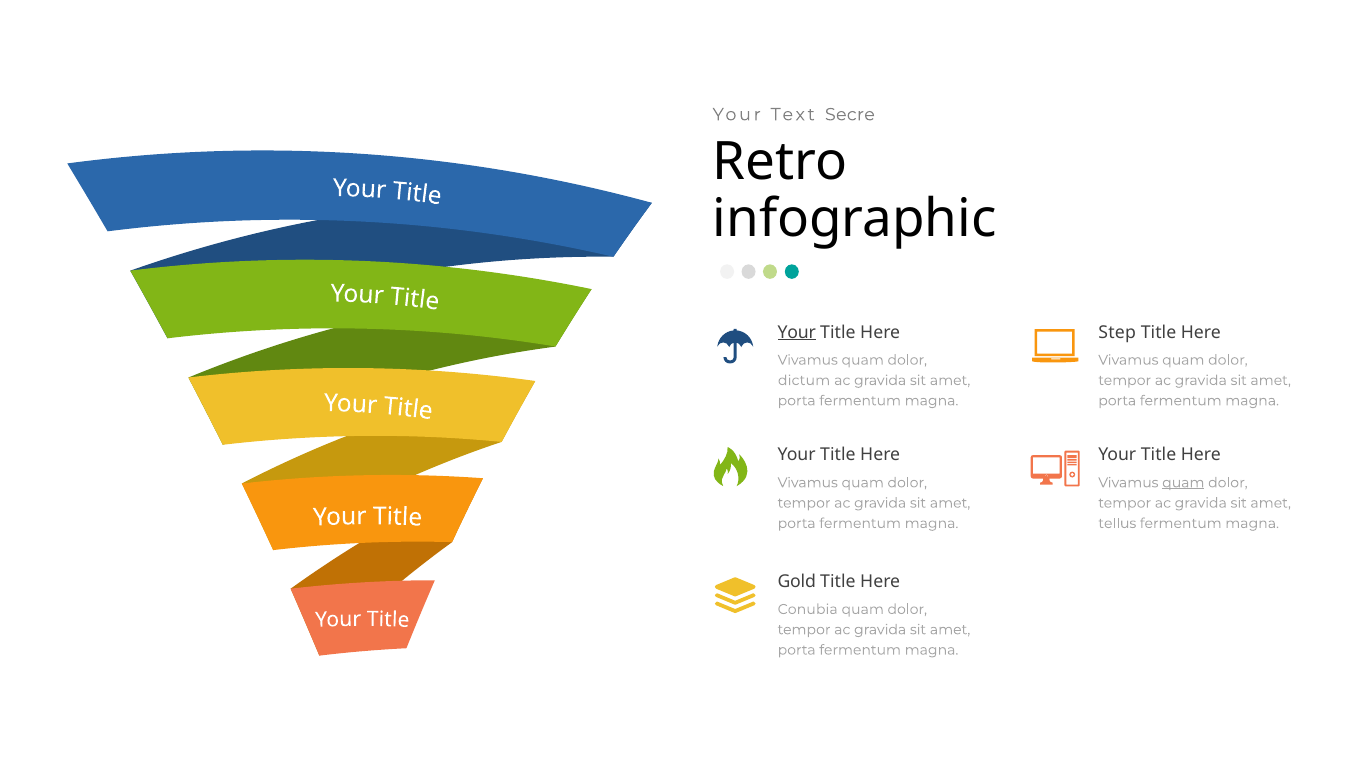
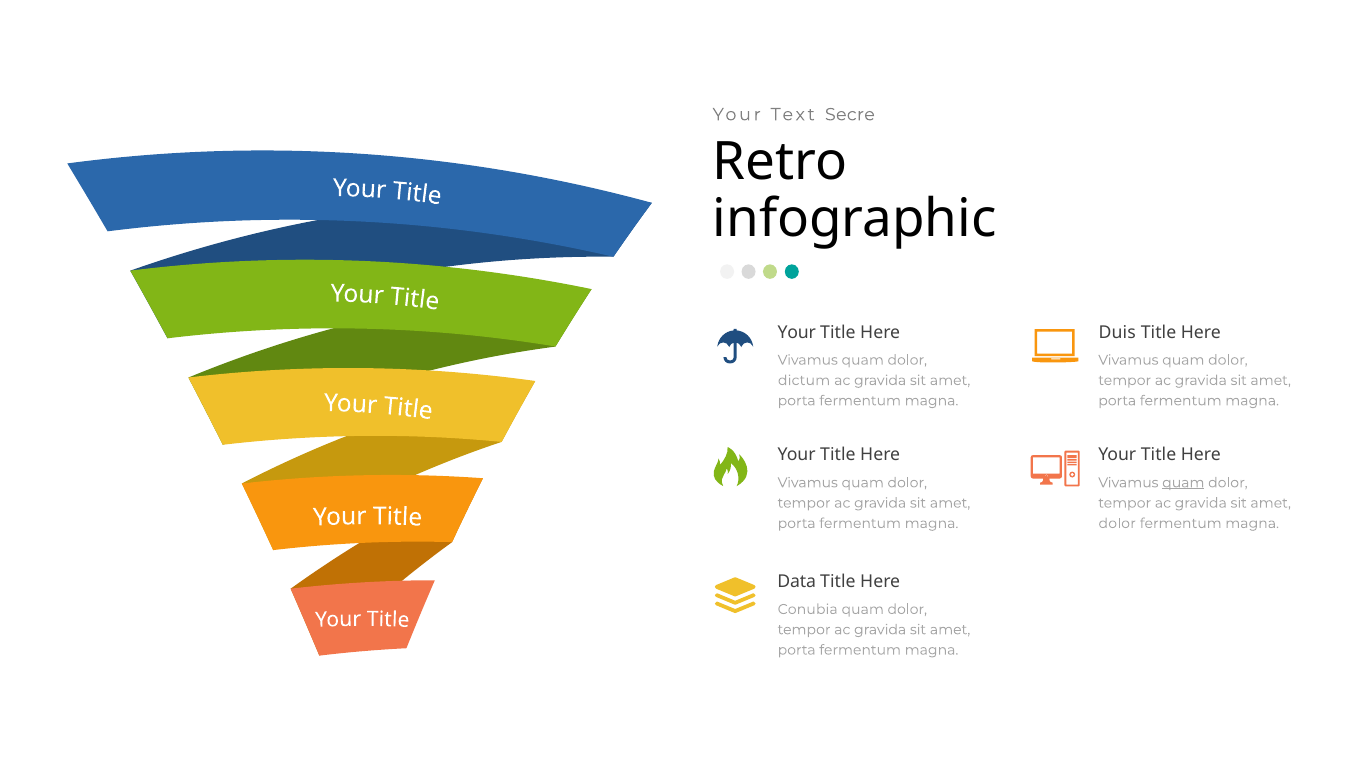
Your underline: present -> none (797, 332)
Step: Step -> Duis (1117, 332)
tellus: tellus -> dolor (1117, 523)
Gold: Gold -> Data (797, 581)
